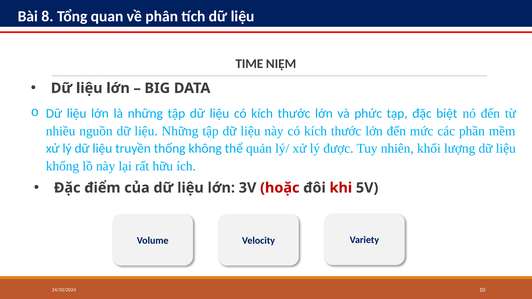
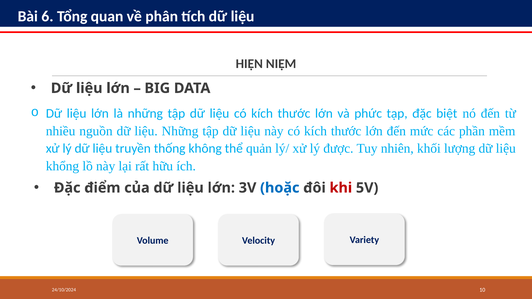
8: 8 -> 6 (48, 16)
TIME: TIME -> HIỆN (249, 64)
hoặc colour: red -> blue (280, 188)
